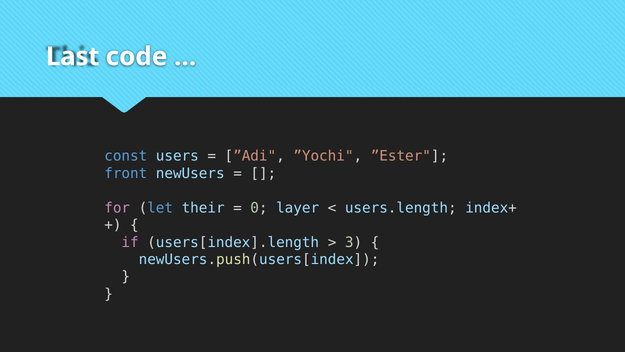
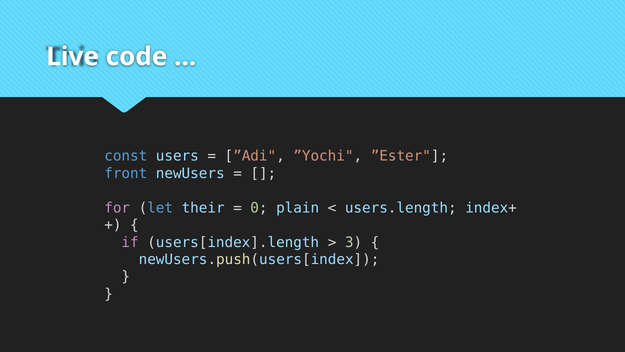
Last: Last -> Live (73, 57)
layer: layer -> plain (298, 208)
